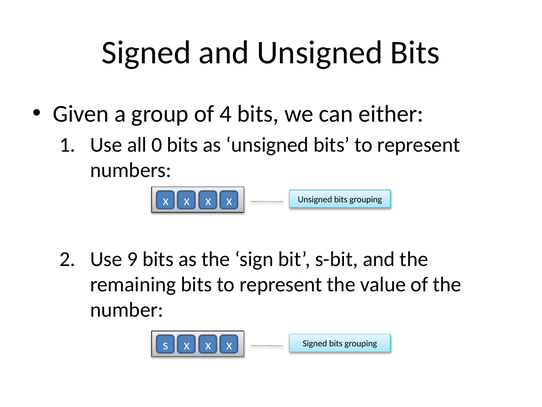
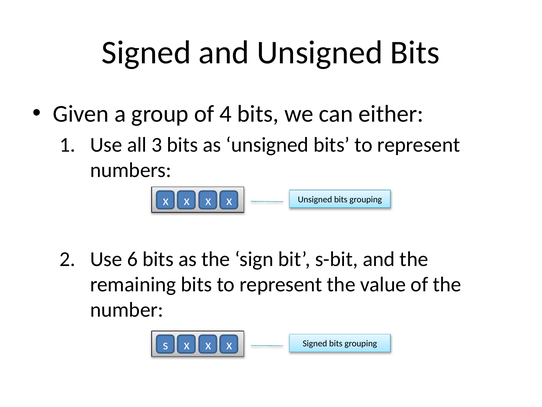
0: 0 -> 3 (157, 145)
9: 9 -> 6 (132, 259)
